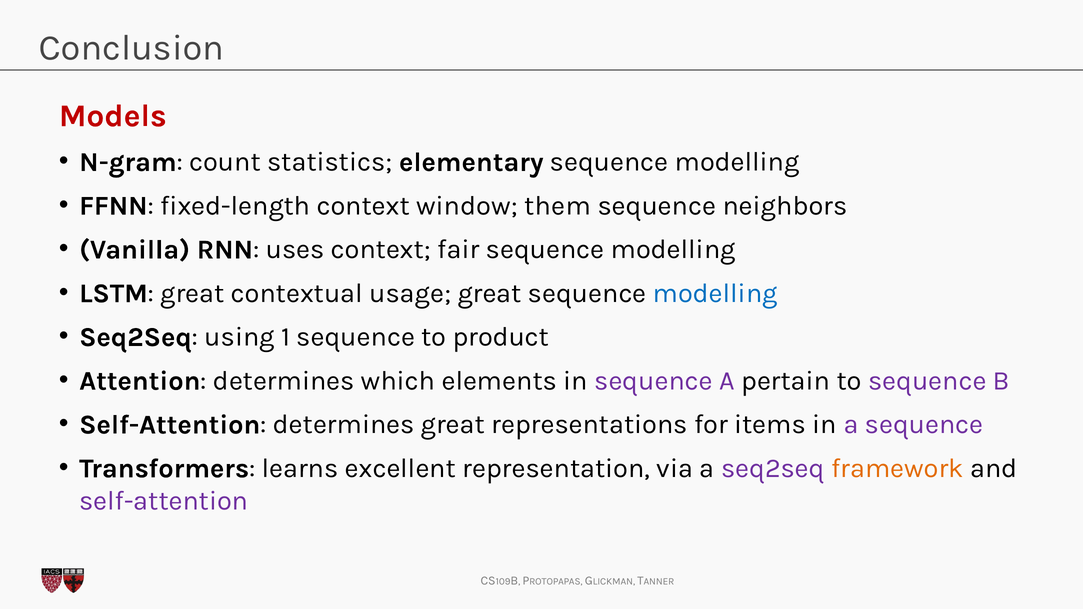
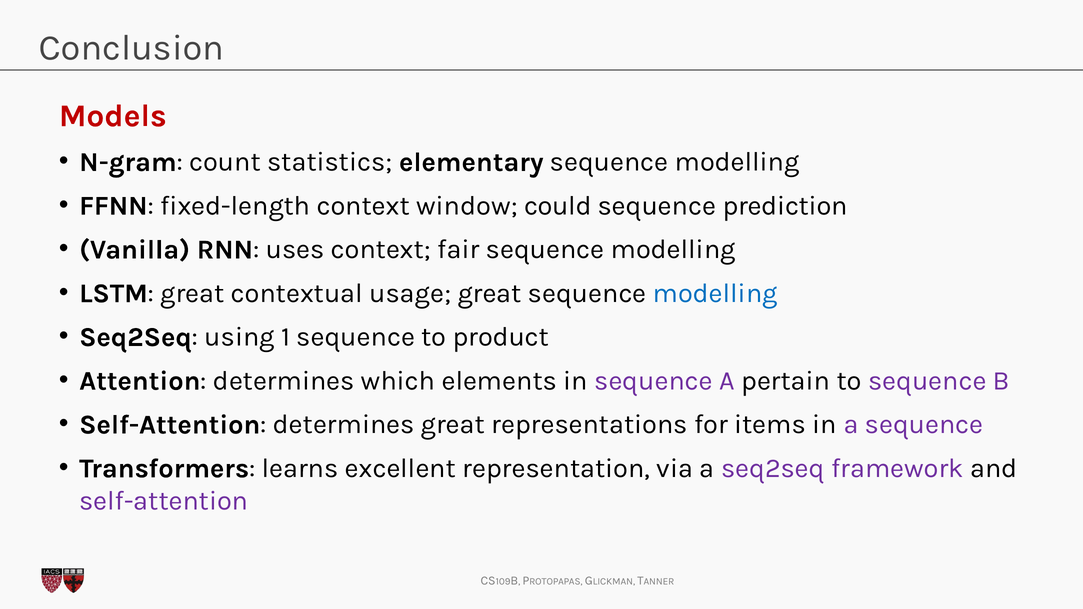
them: them -> could (558, 206)
neighbors: neighbors -> prediction (785, 206)
framework colour: orange -> purple (897, 468)
